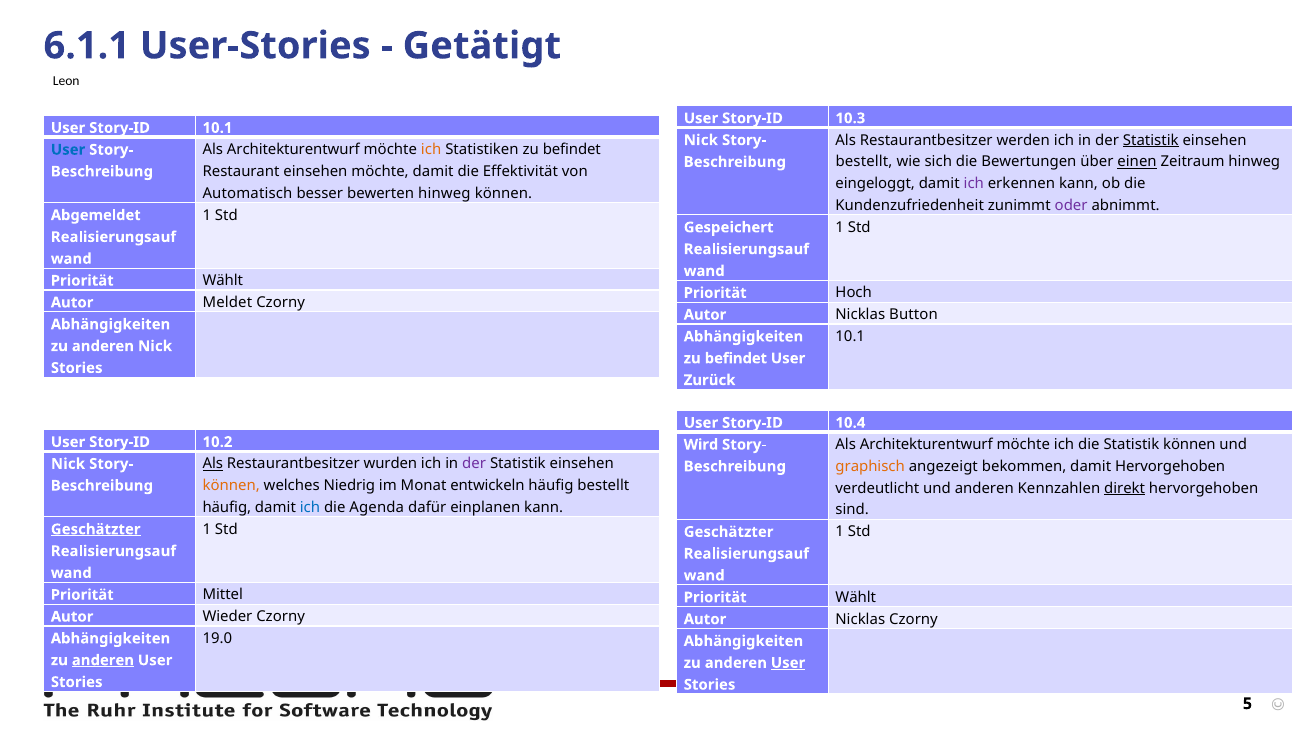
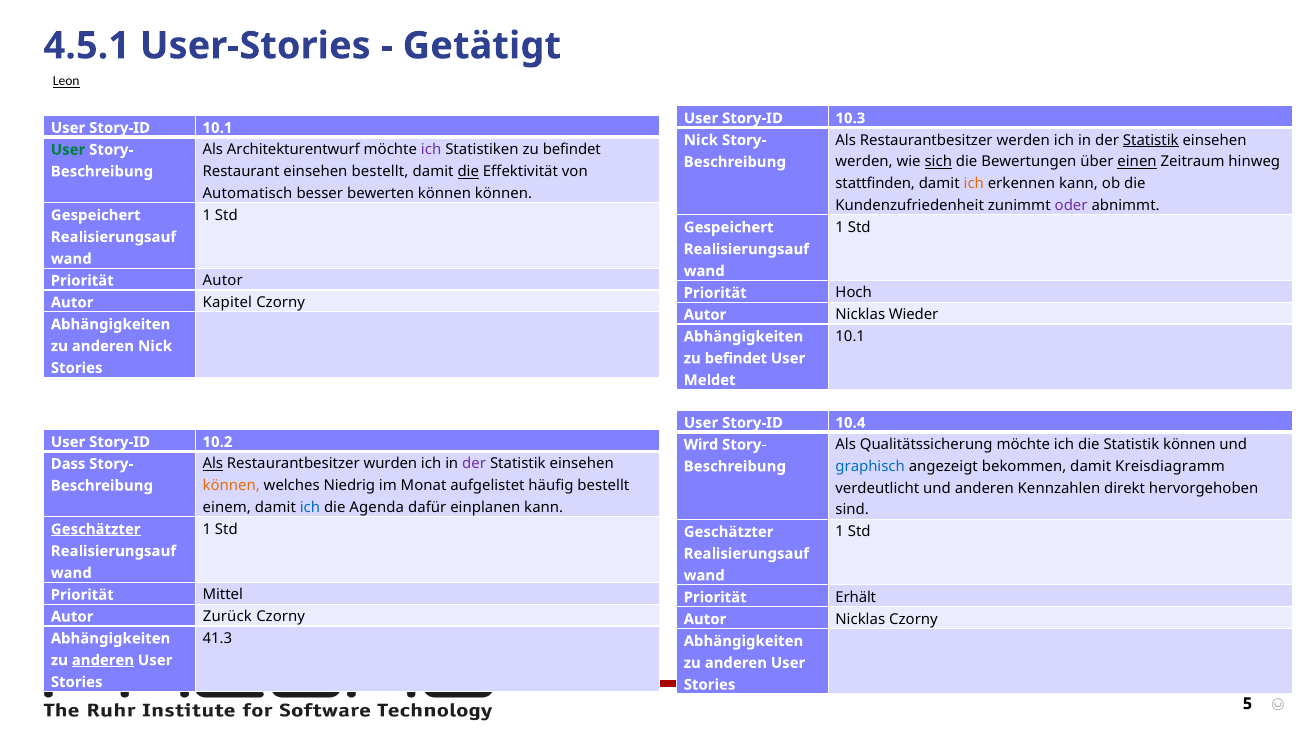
6.1.1: 6.1.1 -> 4.5.1 (87, 46)
Leon underline: none -> present (66, 81)
ich colour: orange -> purple (431, 150)
User colour: blue -> green (68, 150)
bestellt: bestellt -> werden (864, 162)
sich underline: none -> present (938, 162)
einsehen möchte: möchte -> bestellt (380, 172)
die underline: none -> present (468, 172)
eingeloggt: eingeloggt -> stattfinden (875, 184)
ich colour: purple -> orange (974, 184)
bewerten hinweg: hinweg -> können (444, 193)
Abgemeldet: Abgemeldet -> Gespeichert (96, 215)
Wählt: Wählt -> Autor (223, 281)
Meldet: Meldet -> Kapitel (227, 303)
Button: Button -> Wieder (914, 315)
Zurück: Zurück -> Meldet (710, 380)
Architekturentwurf: Architekturentwurf -> Qualitätssicherung (926, 445)
Nick: Nick -> Dass (68, 464)
graphisch colour: orange -> blue (870, 466)
damit Hervorgehoben: Hervorgehoben -> Kreisdiagramm (1170, 466)
entwickeln: entwickeln -> aufgelistet (487, 486)
direkt underline: present -> none (1125, 488)
häufig: häufig -> einem (227, 508)
Wählt: Wählt -> Erhält (856, 597)
Wieder: Wieder -> Zurück (227, 617)
19.0: 19.0 -> 41.3 (217, 639)
User underline: present -> none (788, 663)
